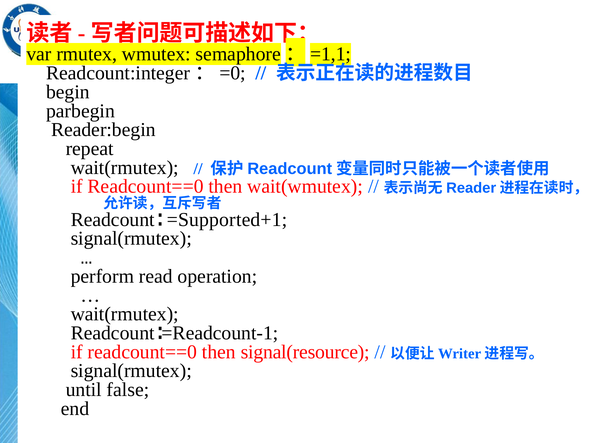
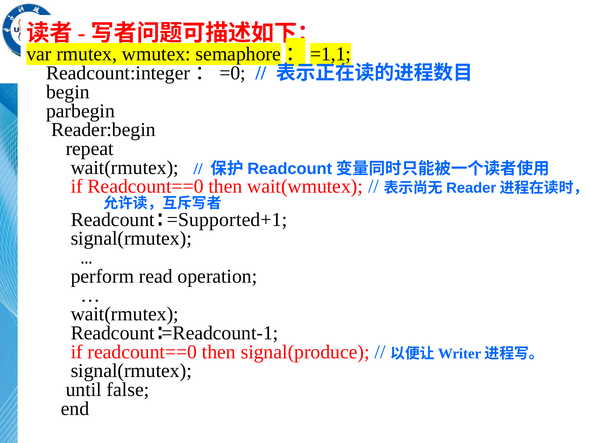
signal(resource: signal(resource -> signal(produce (305, 352)
